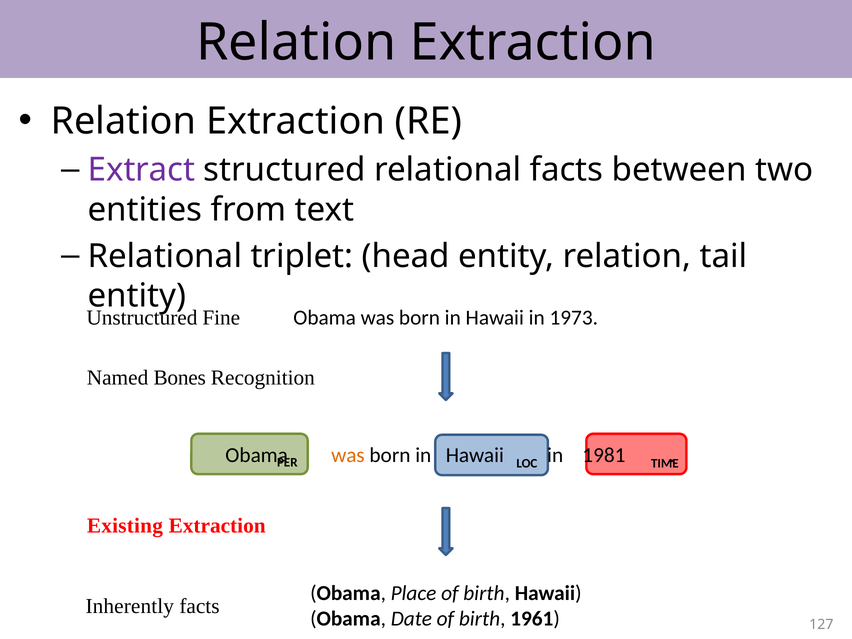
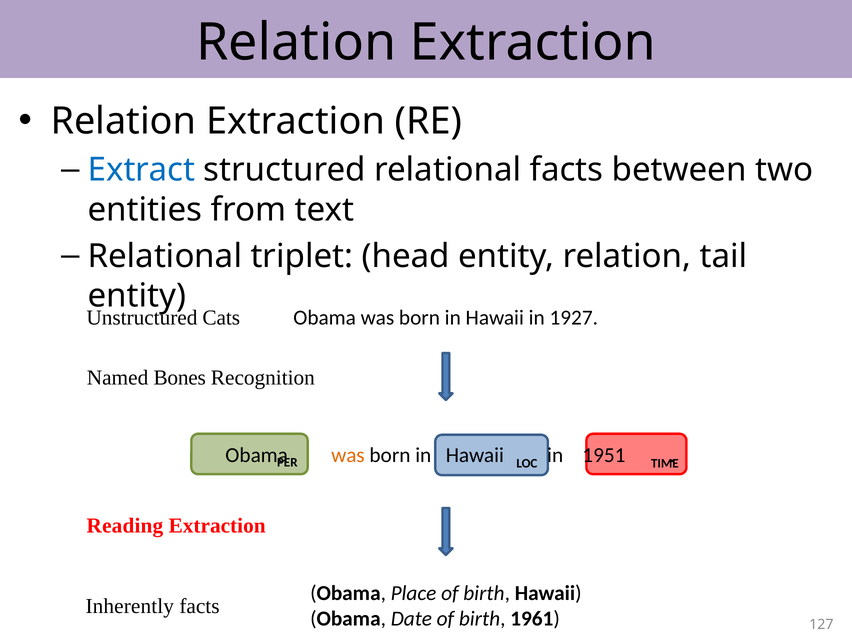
Extract colour: purple -> blue (141, 170)
Fine: Fine -> Cats (221, 318)
1973: 1973 -> 1927 (574, 318)
1981: 1981 -> 1951 (604, 455)
Existing: Existing -> Reading (125, 526)
